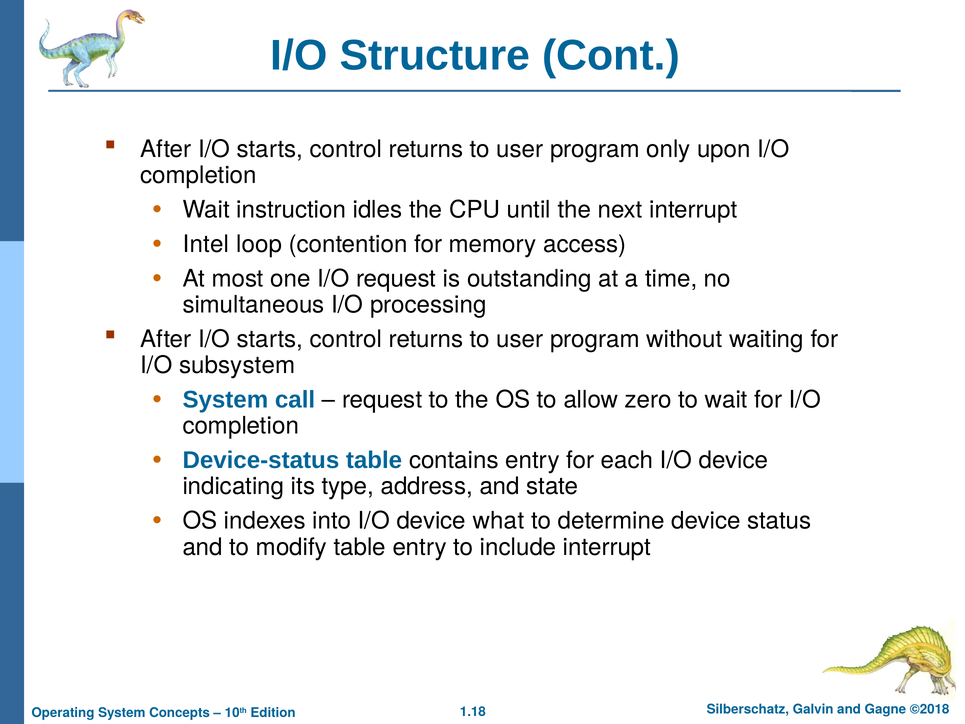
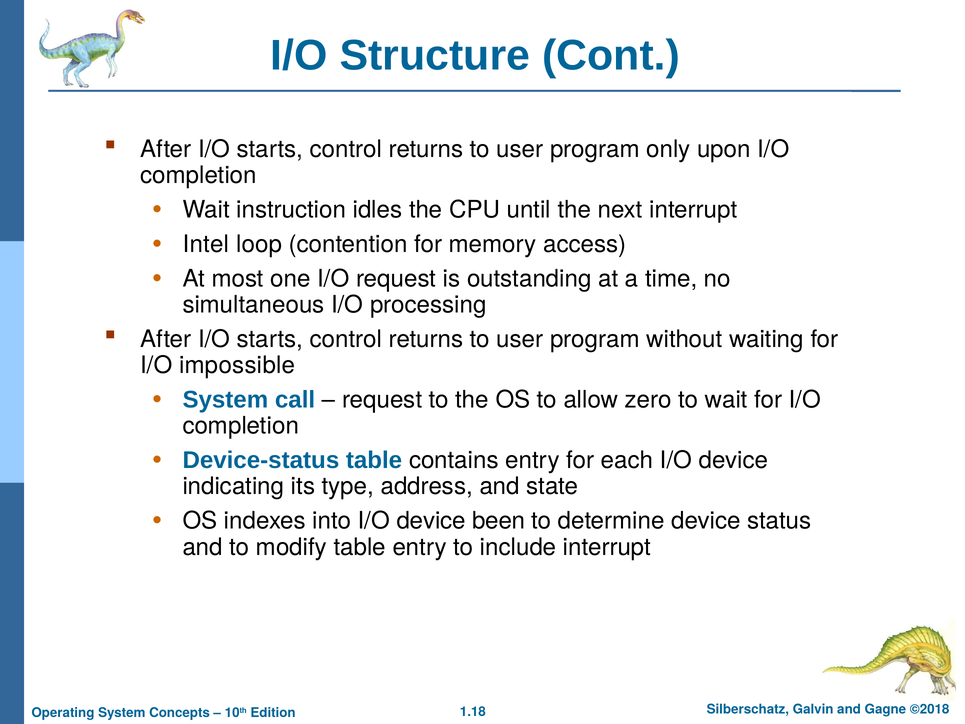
subsystem: subsystem -> impossible (237, 365)
what: what -> been (499, 521)
